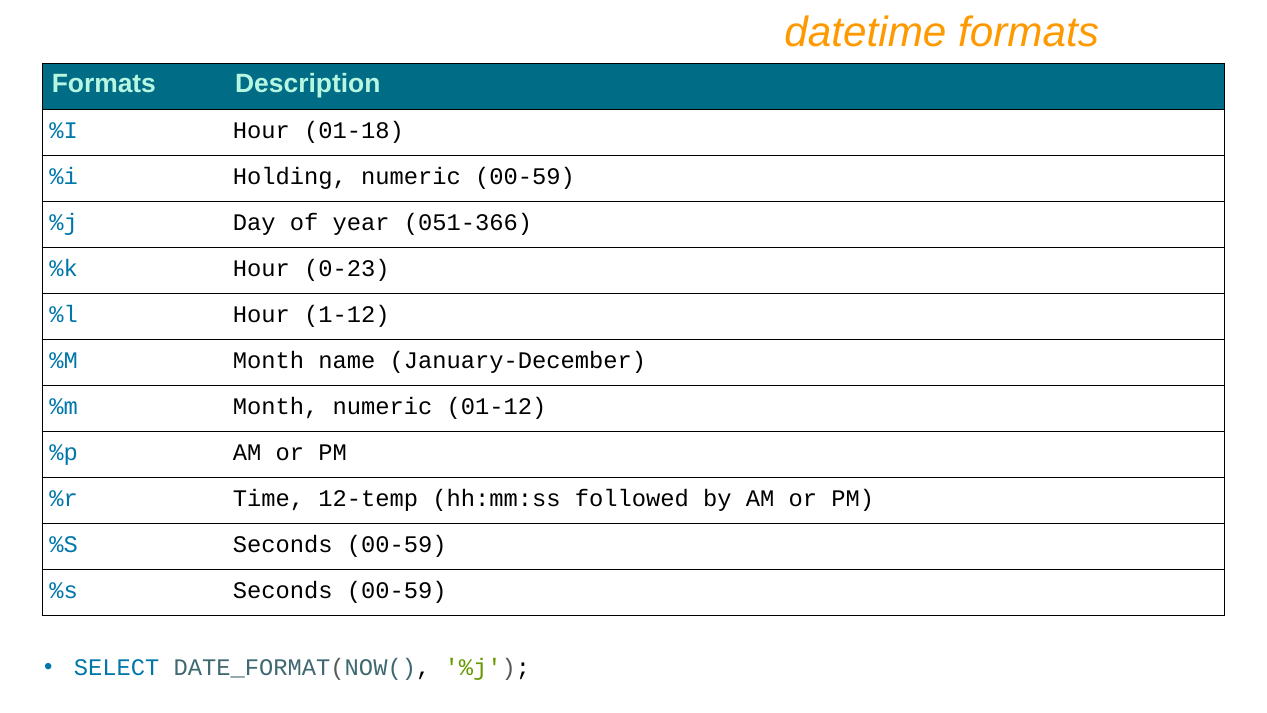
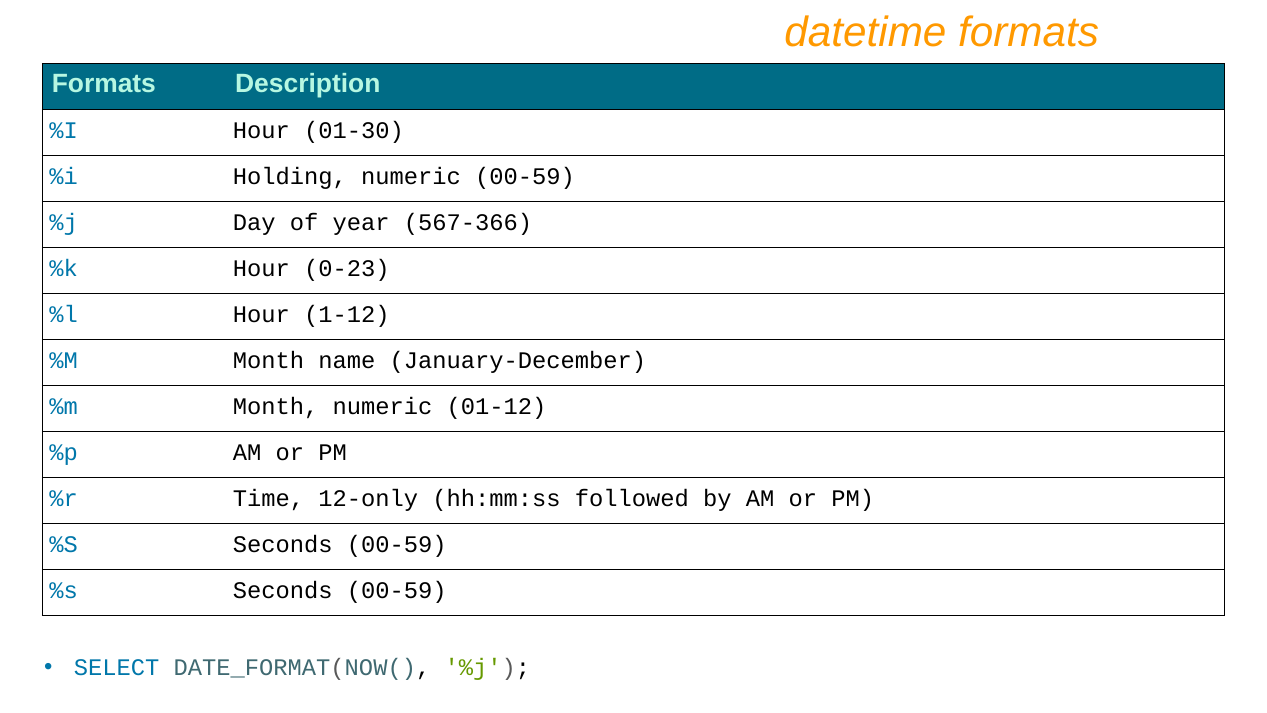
01-18: 01-18 -> 01-30 (354, 131)
051-366: 051-366 -> 567-366 (468, 223)
12-temp: 12-temp -> 12-only (368, 499)
